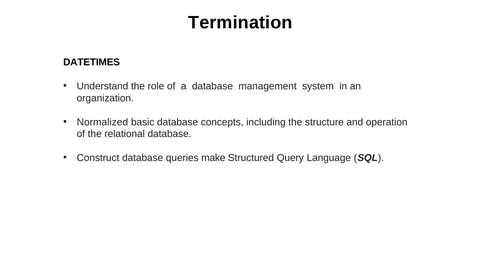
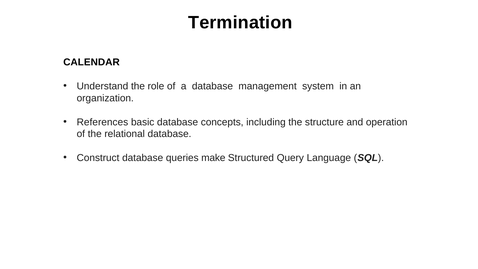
DATETIMES: DATETIMES -> CALENDAR (92, 62)
Normalized: Normalized -> References (102, 122)
